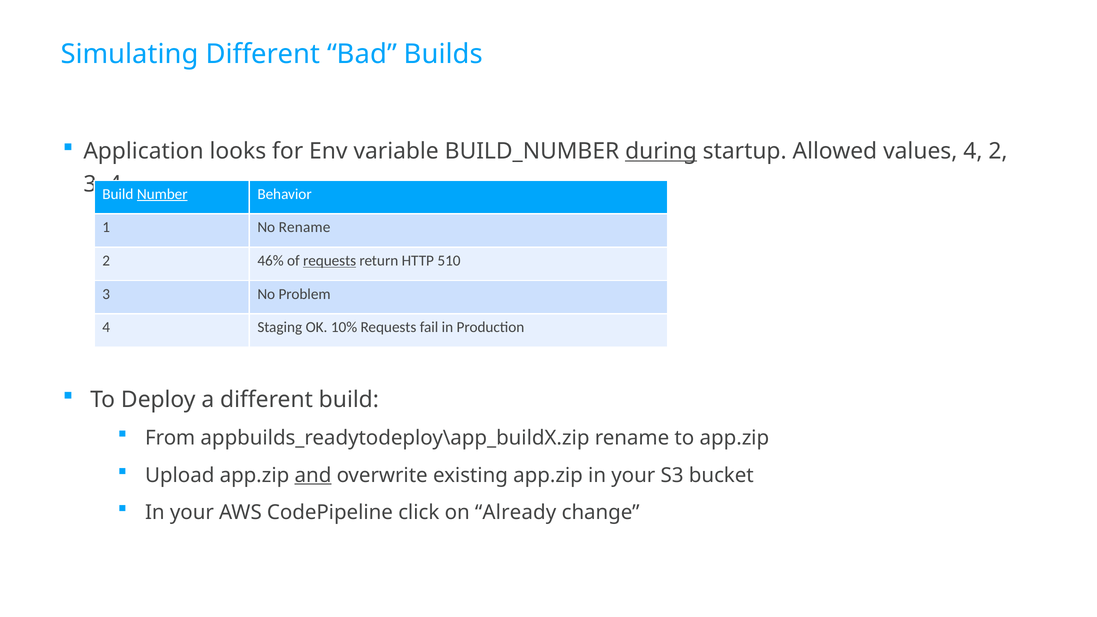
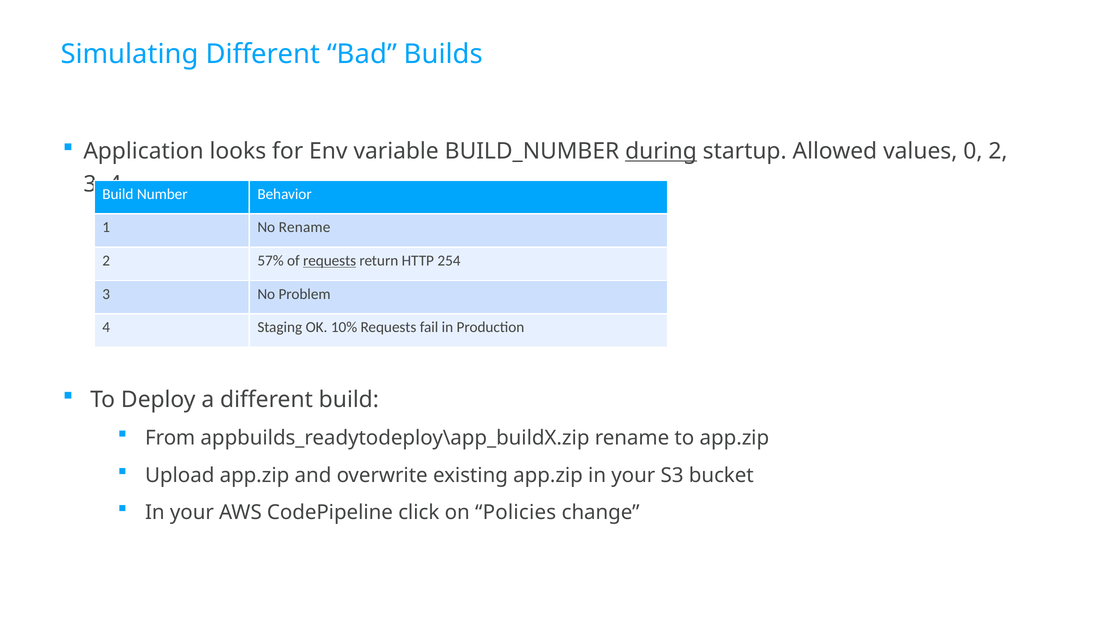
values 4: 4 -> 0 (973, 151)
Number underline: present -> none (162, 194)
46%: 46% -> 57% (271, 261)
510: 510 -> 254 (449, 261)
and underline: present -> none (313, 475)
Already: Already -> Policies (516, 513)
